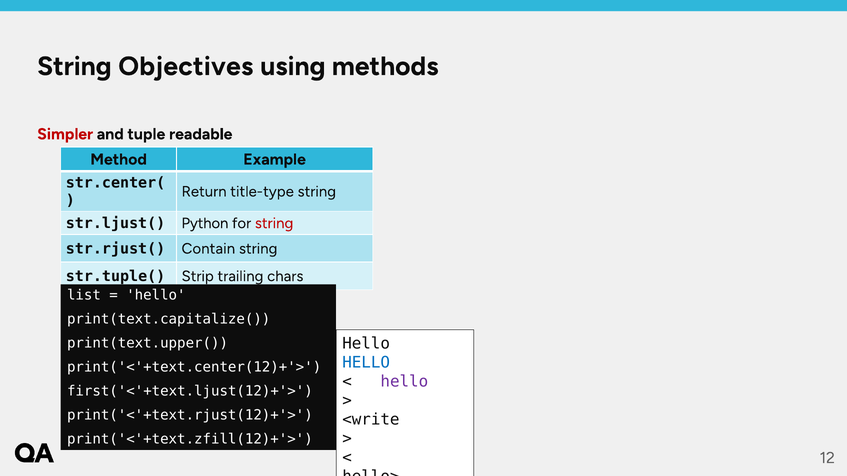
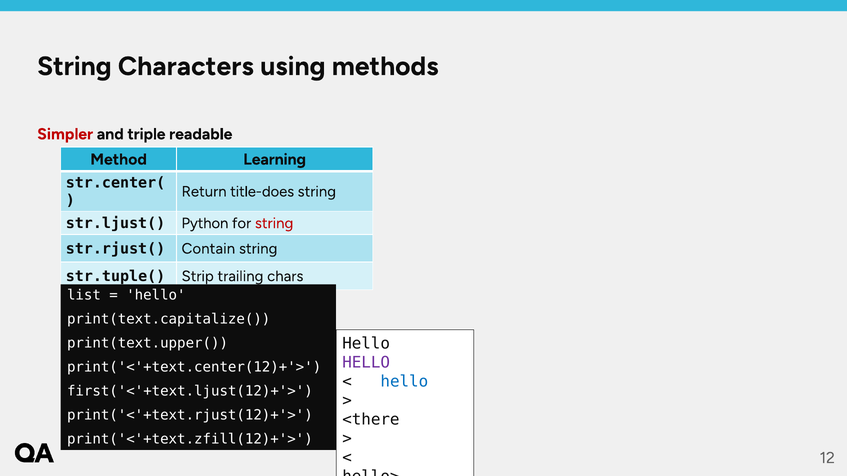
Objectives: Objectives -> Characters (186, 66)
tuple: tuple -> triple (146, 134)
Example: Example -> Learning (275, 160)
title-type: title-type -> title-does (262, 192)
HELLO colour: blue -> purple (366, 363)
hello colour: purple -> blue (404, 382)
<write: <write -> <there (371, 420)
